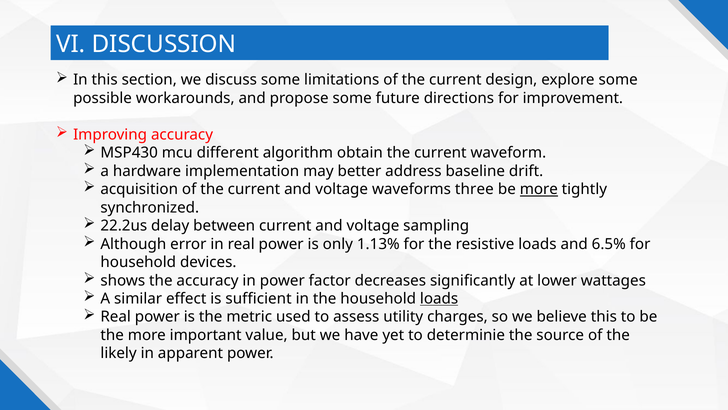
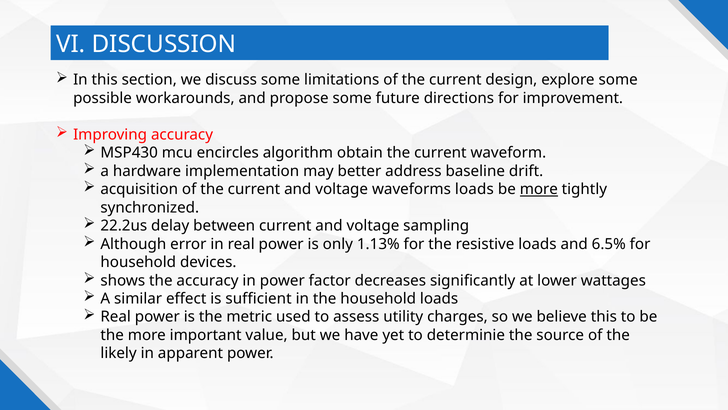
different: different -> encircles (228, 153)
waveforms three: three -> loads (474, 189)
loads underline: present -> none (439, 298)
